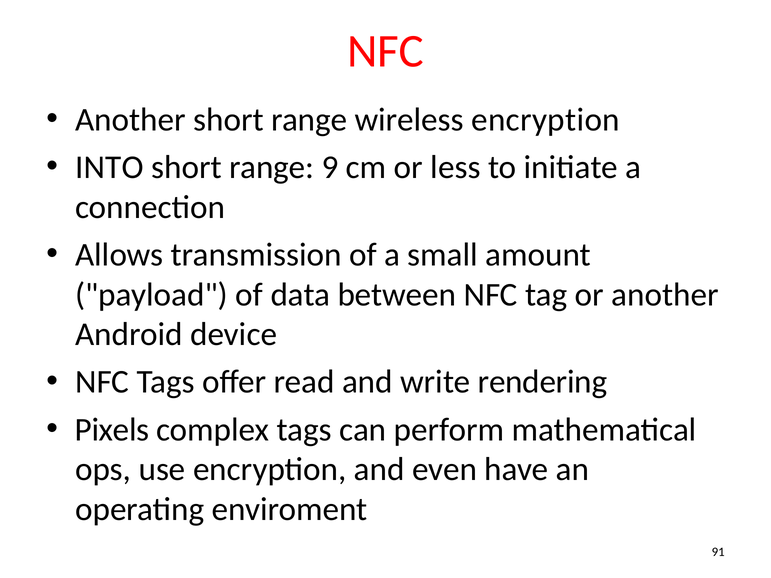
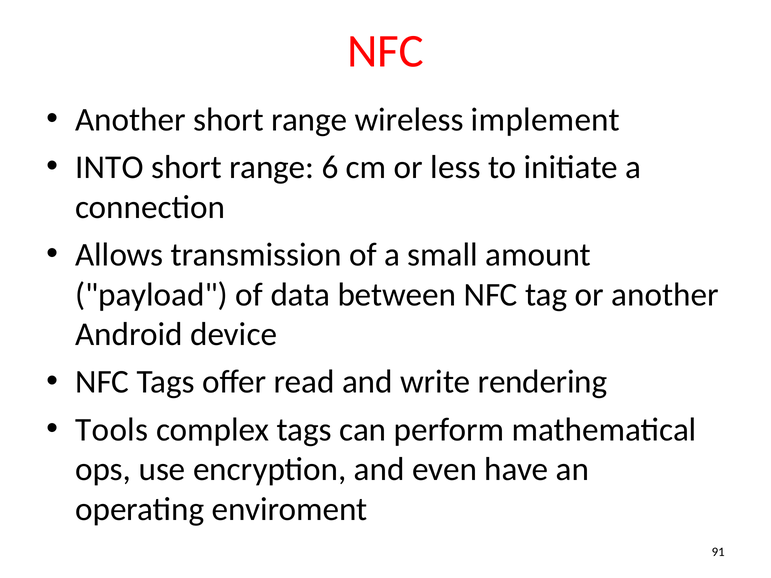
wireless encryption: encryption -> implement (546, 120)
9: 9 -> 6 (330, 167)
Pixels: Pixels -> Tools (112, 430)
